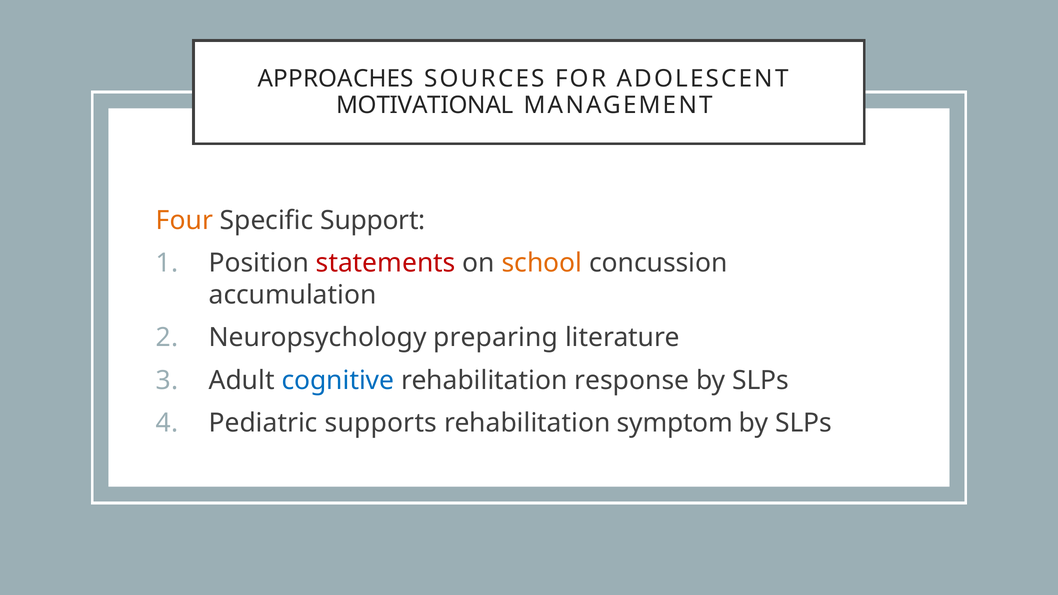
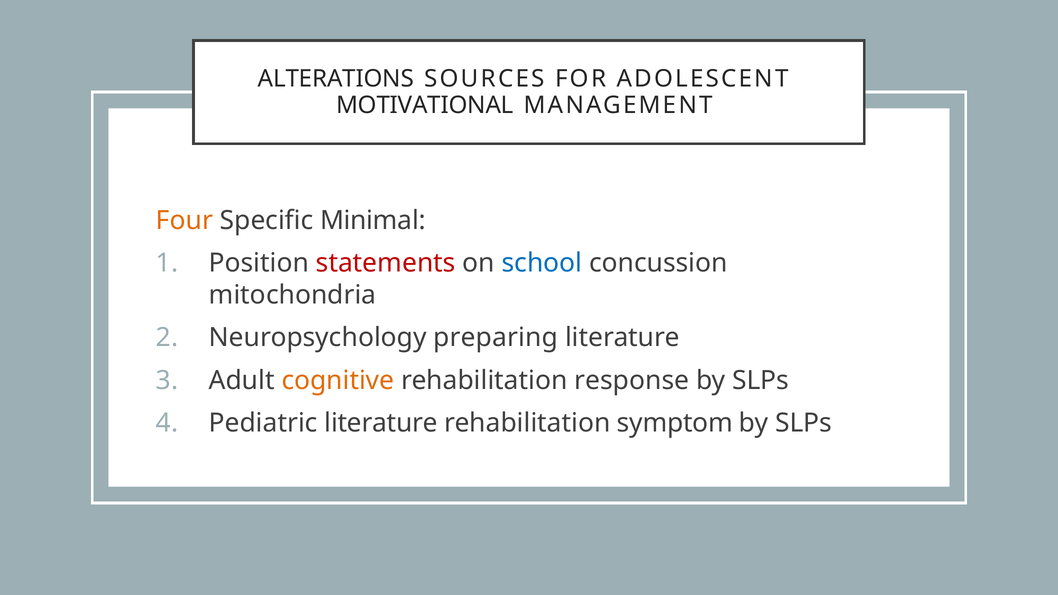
APPROACHES: APPROACHES -> ALTERATIONS (336, 79)
Support: Support -> Minimal (373, 221)
school colour: orange -> blue (542, 263)
accumulation: accumulation -> mitochondria (293, 295)
cognitive colour: blue -> orange (338, 381)
Pediatric supports: supports -> literature (381, 423)
